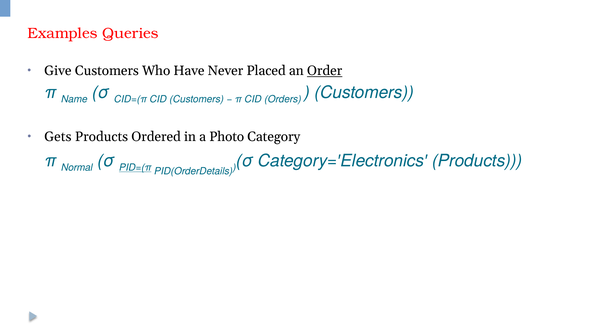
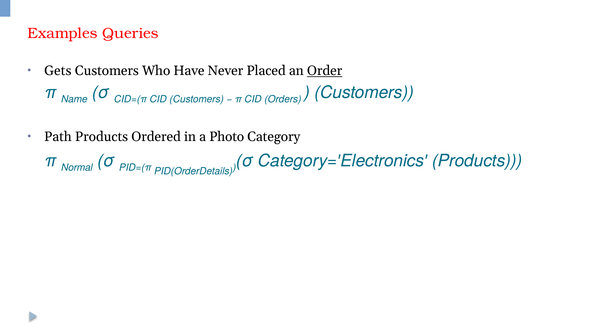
Give: Give -> Gets (58, 71)
Gets: Gets -> Path (58, 136)
PID=(π underline: present -> none (135, 167)
